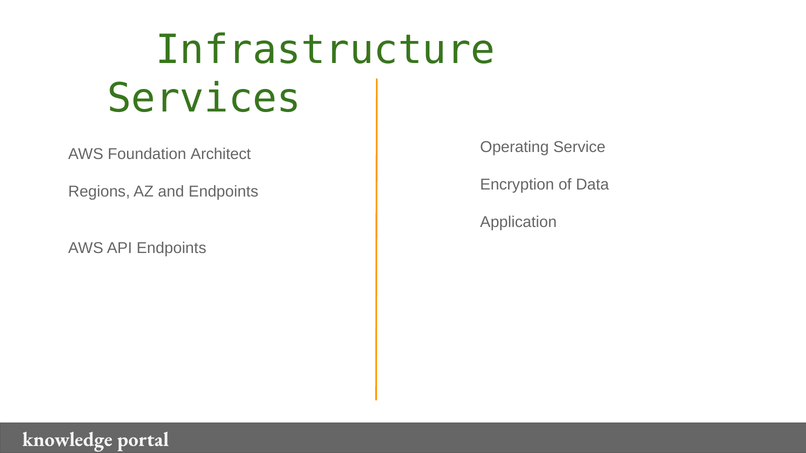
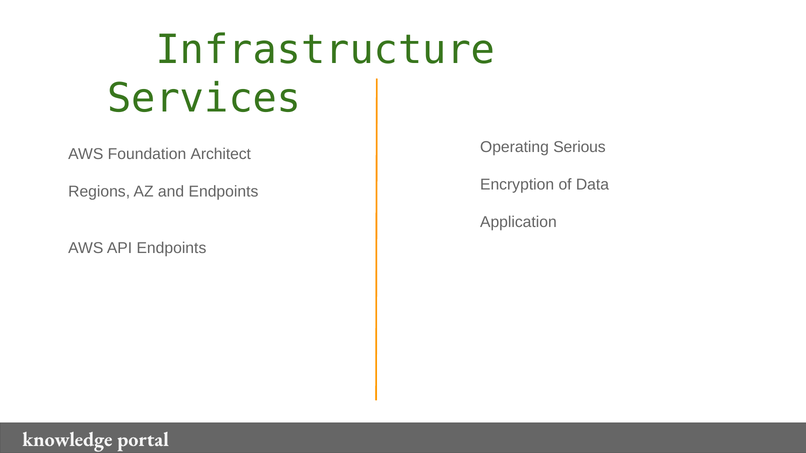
Service: Service -> Serious (579, 147)
